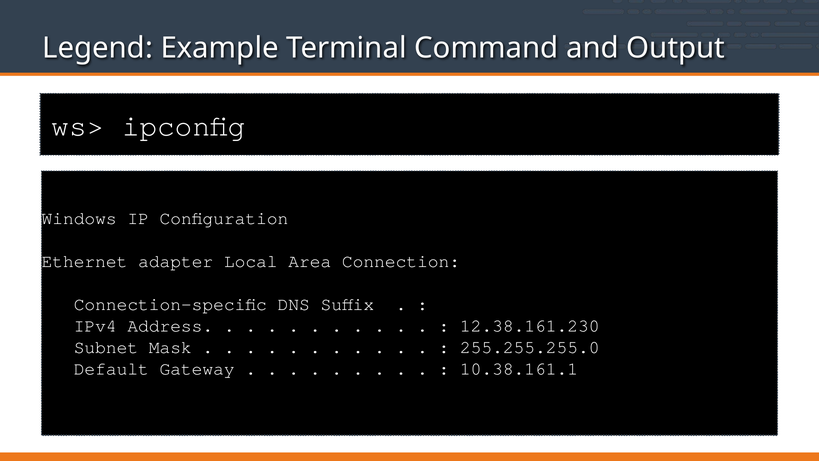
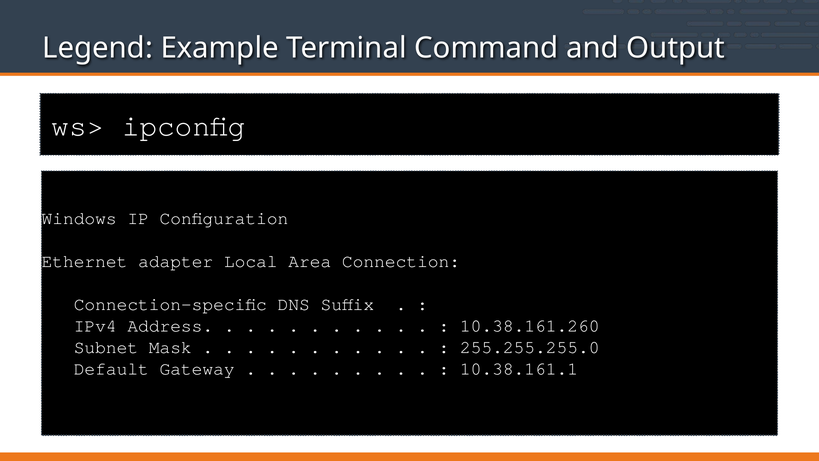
12.38.161.230: 12.38.161.230 -> 10.38.161.260 (530, 326)
